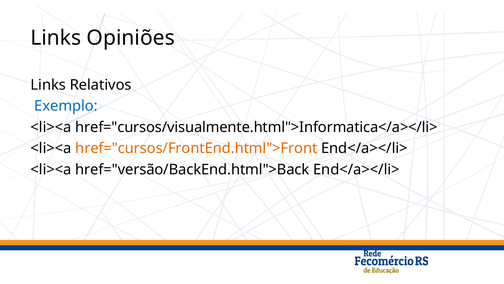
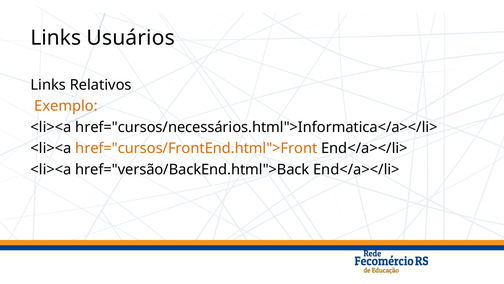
Opiniões: Opiniões -> Usuários (131, 38)
Exemplo colour: blue -> orange (66, 106)
href="cursos/visualmente.html">Informatica</a></li>: href="cursos/visualmente.html">Informatica</a></li> -> href="cursos/necessários.html">Informatica</a></li> (256, 127)
